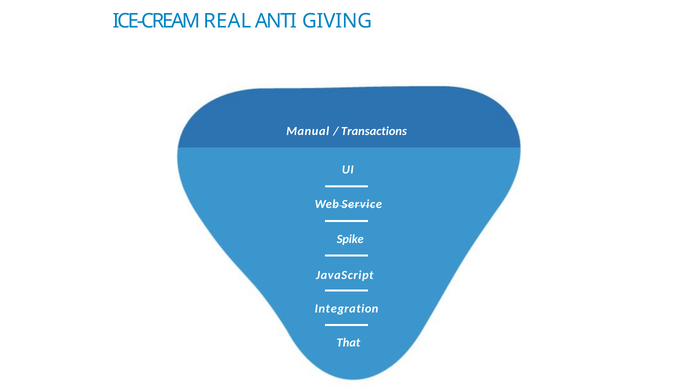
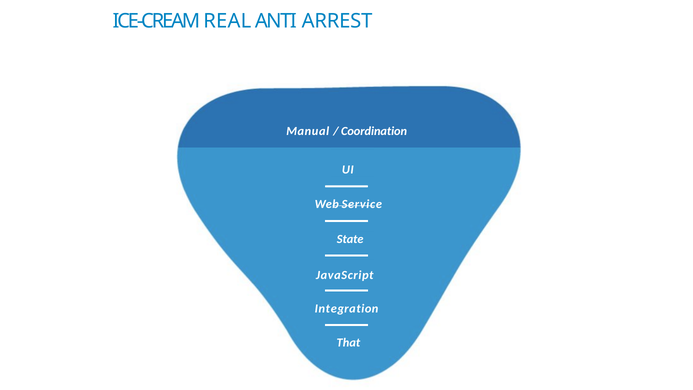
GIVING: GIVING -> ARREST (337, 21)
Transactions: Transactions -> Coordination (374, 131)
Spike: Spike -> State (350, 239)
